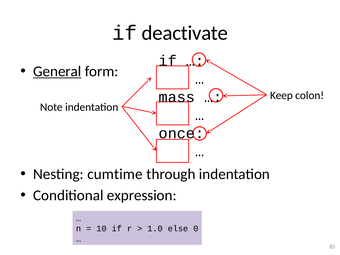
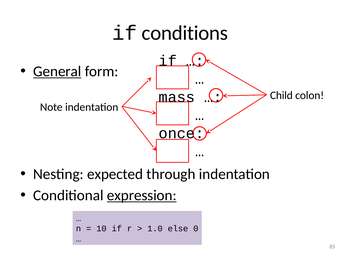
deactivate: deactivate -> conditions (185, 33)
Keep: Keep -> Child (281, 95)
cumtime: cumtime -> expected (115, 174)
expression underline: none -> present (142, 195)
